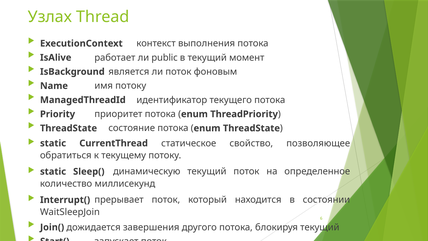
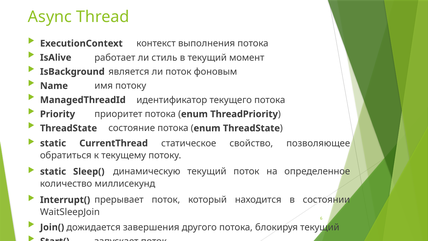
Узлах: Узлах -> Async (50, 17)
public: public -> стиль (164, 58)
